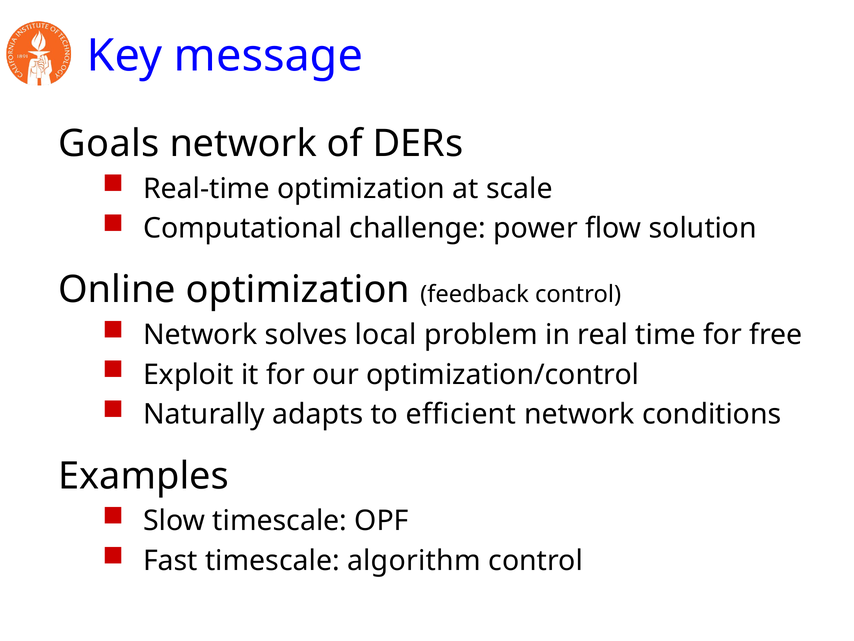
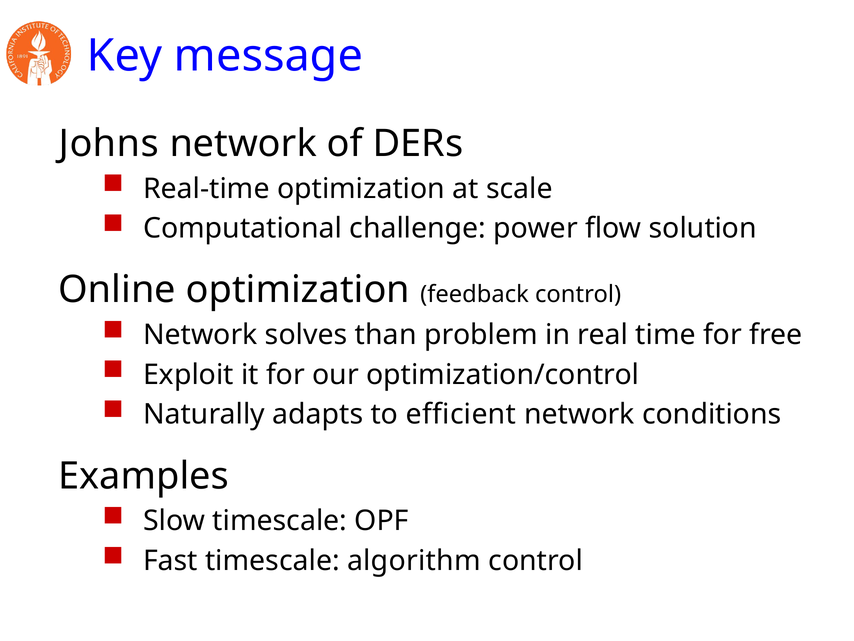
Goals: Goals -> Johns (109, 144)
local: local -> than (386, 335)
